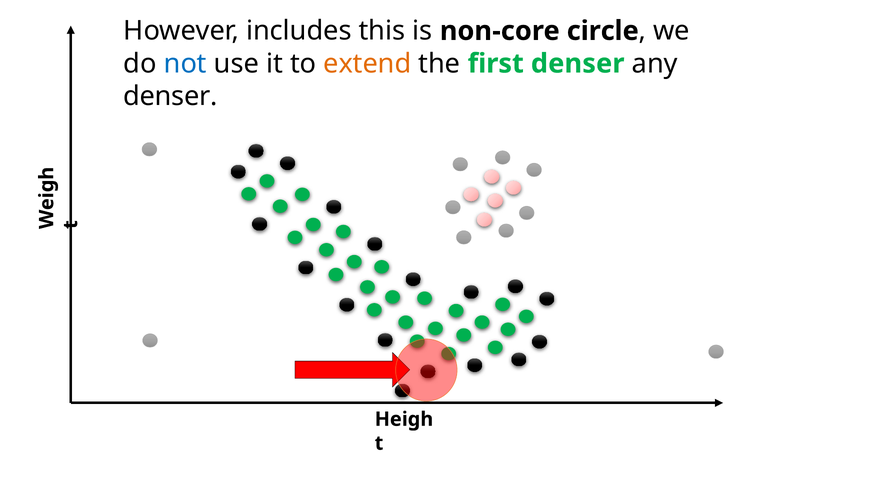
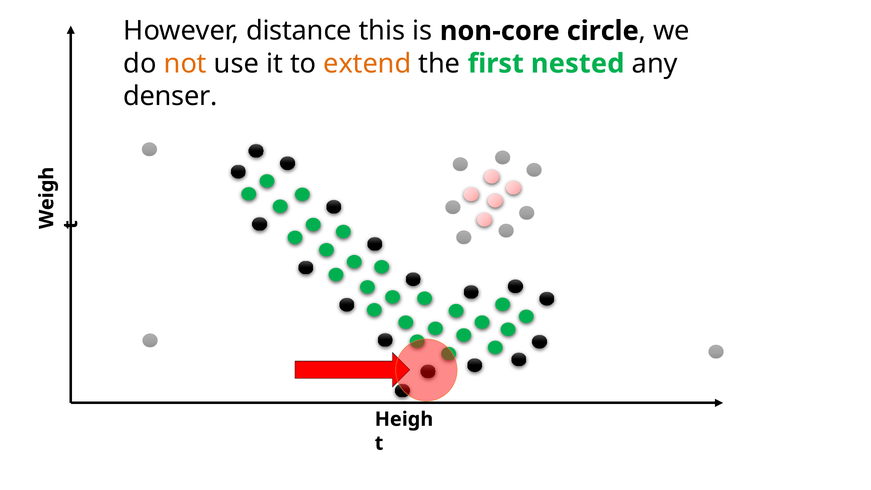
includes: includes -> distance (299, 31)
not colour: blue -> orange (185, 64)
first denser: denser -> nested (578, 64)
